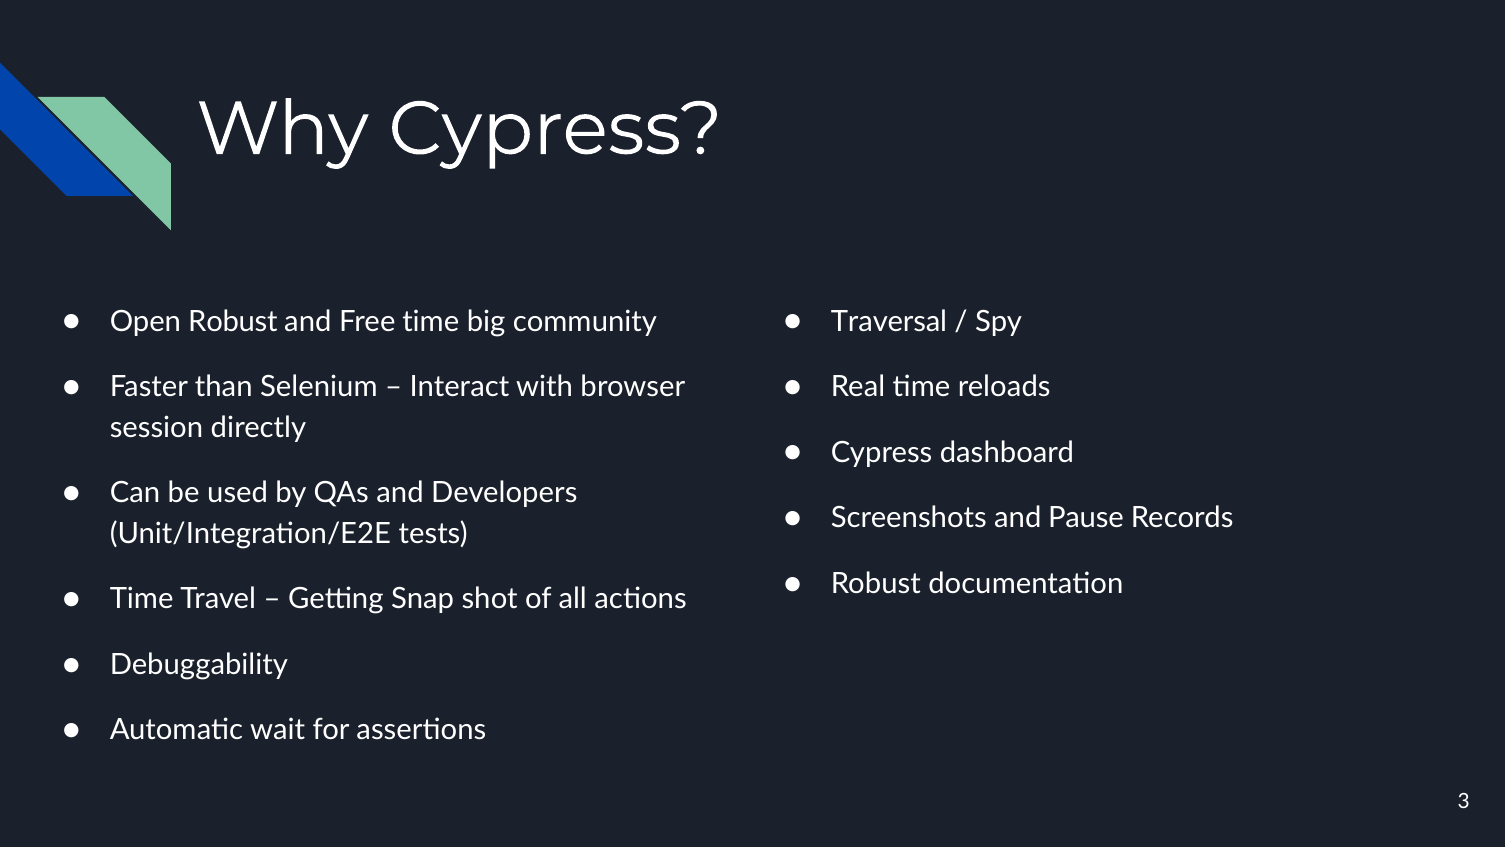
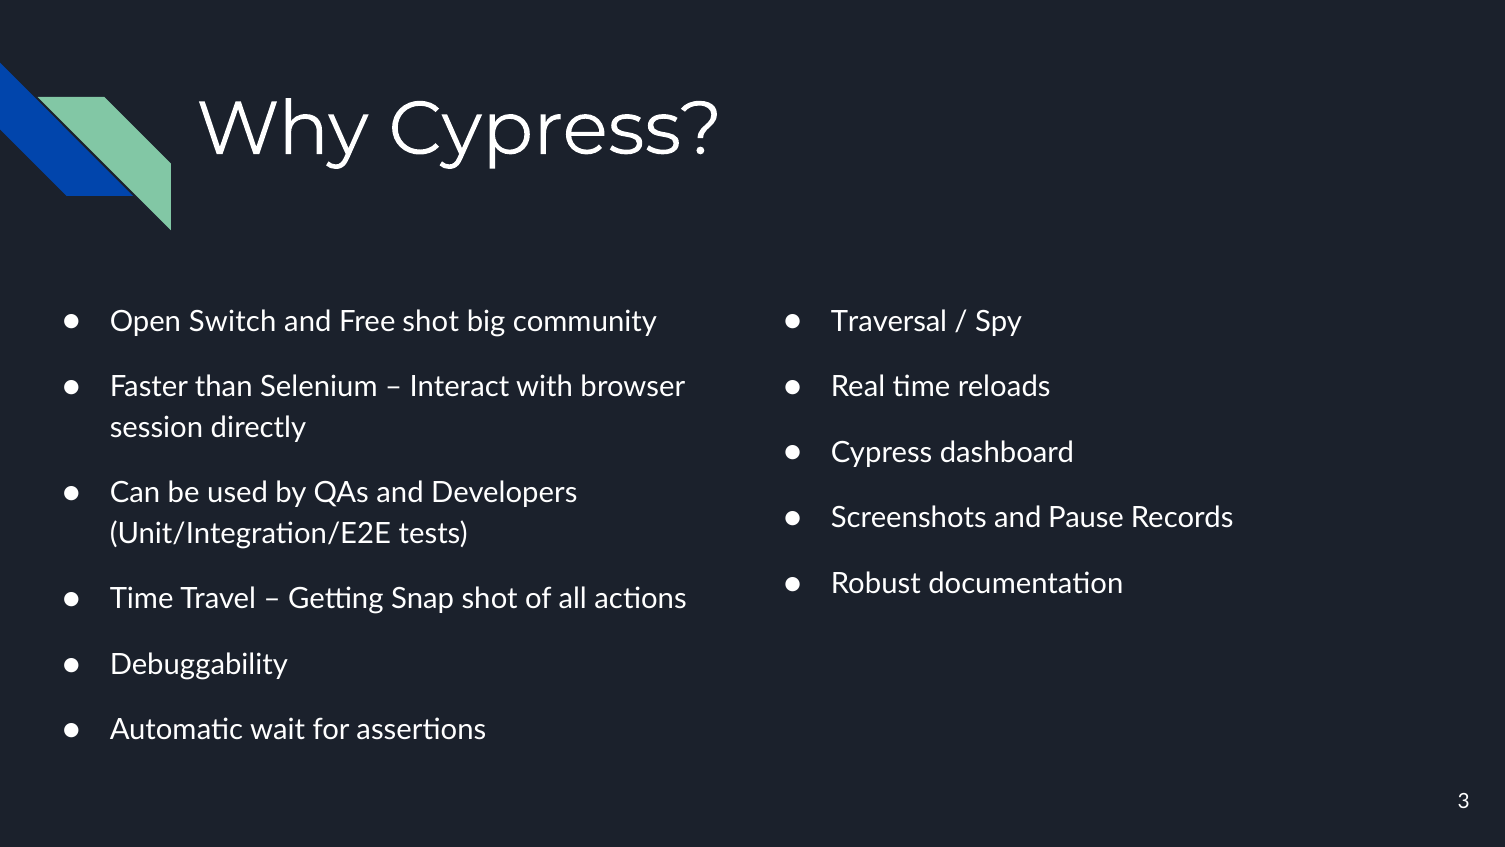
Open Robust: Robust -> Switch (233, 321)
Free time: time -> shot (431, 321)
